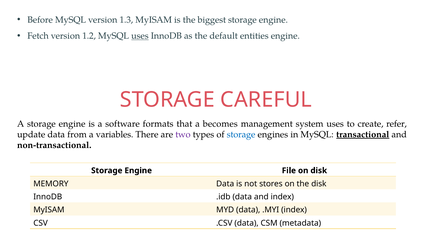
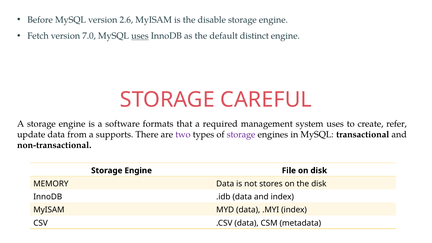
1.3: 1.3 -> 2.6 (126, 20)
biggest: biggest -> disable (212, 20)
1.2: 1.2 -> 7.0 (89, 36)
entities: entities -> distinct (254, 36)
becomes: becomes -> required (220, 124)
variables: variables -> supports (115, 135)
storage colour: blue -> purple (241, 135)
transactional underline: present -> none (363, 135)
